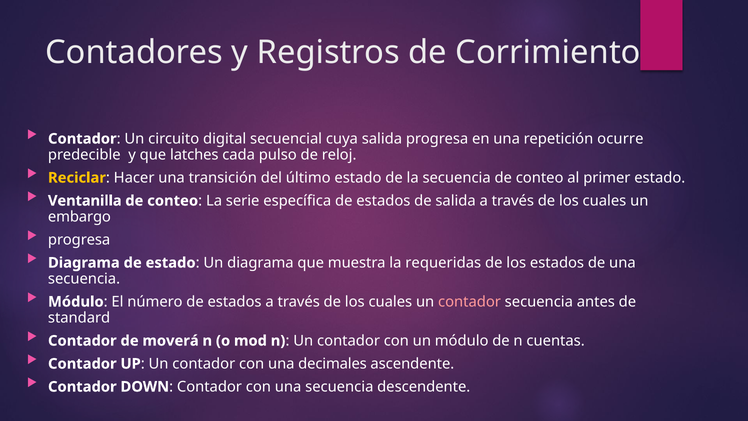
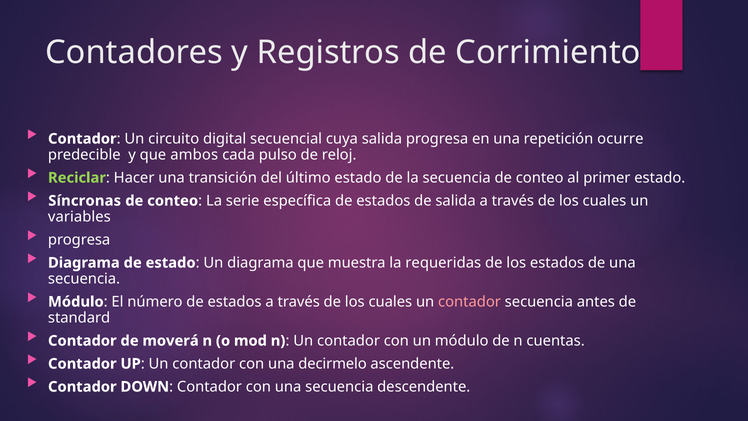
latches: latches -> ambos (194, 155)
Reciclar colour: yellow -> light green (77, 178)
Ventanilla: Ventanilla -> Síncronas (85, 201)
embargo: embargo -> variables (79, 217)
decimales: decimales -> decirmelo (333, 364)
